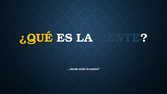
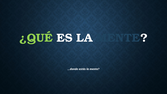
¿QUÉ colour: yellow -> light green (36, 38)
